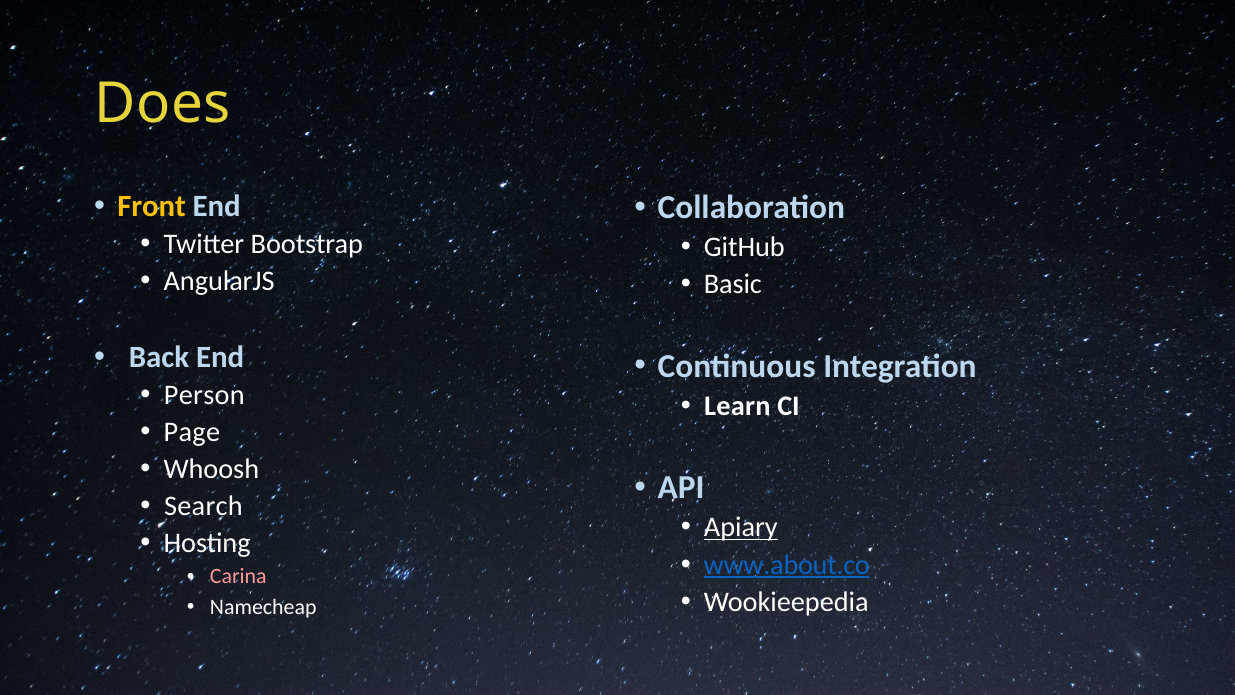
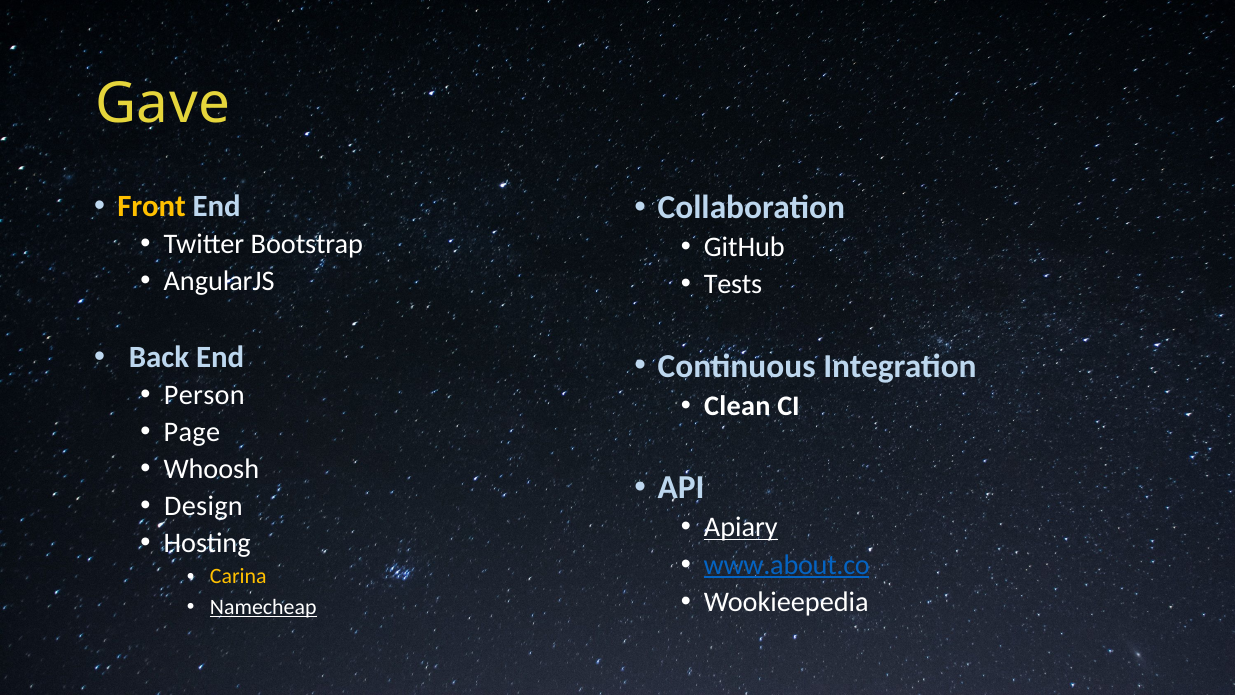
Does: Does -> Gave (163, 104)
Basic: Basic -> Tests (733, 284)
Learn: Learn -> Clean (737, 406)
Search: Search -> Design (203, 506)
Carina colour: pink -> yellow (238, 576)
Namecheap underline: none -> present (263, 607)
